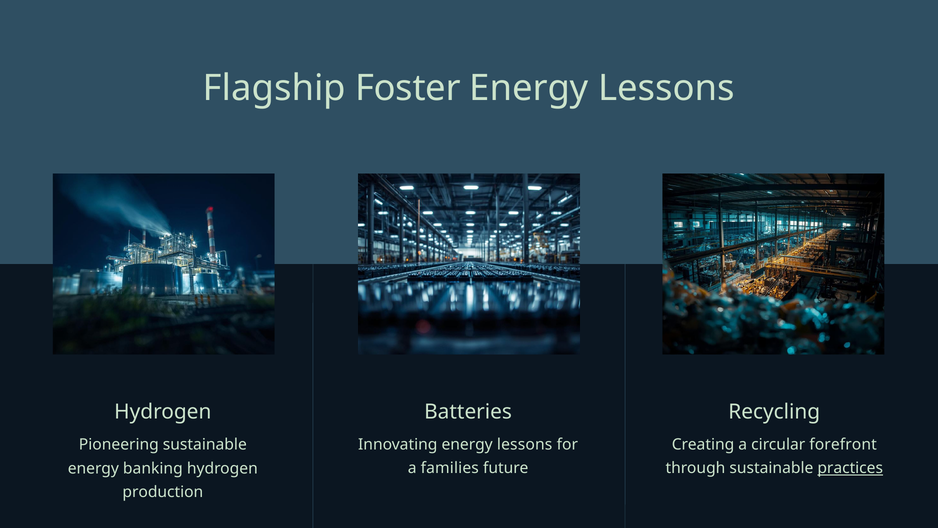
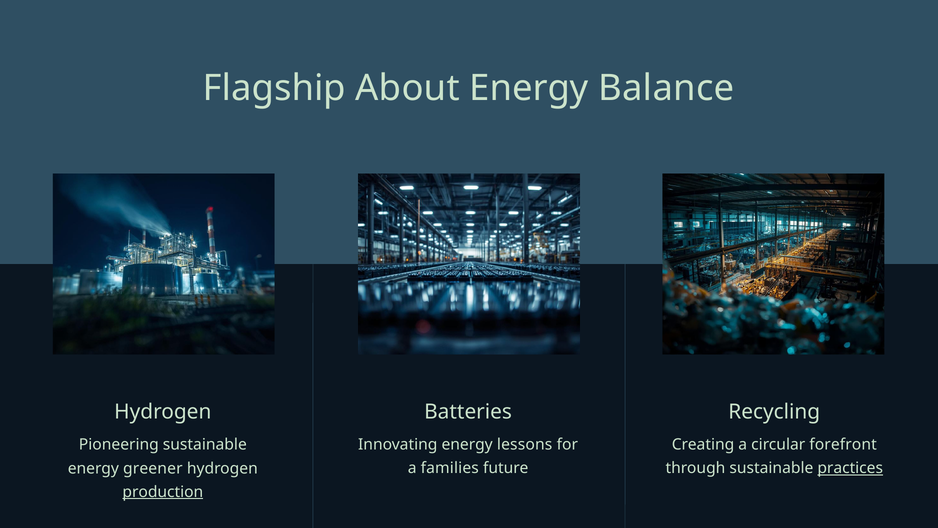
Foster: Foster -> About (408, 88)
Lessons: Lessons -> Balance (666, 88)
banking: banking -> greener (153, 468)
production underline: none -> present (163, 492)
